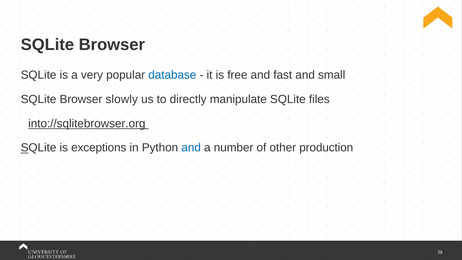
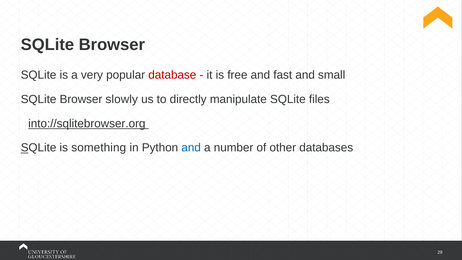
database colour: blue -> red (172, 75)
exceptions: exceptions -> something (99, 148)
production: production -> databases (326, 148)
